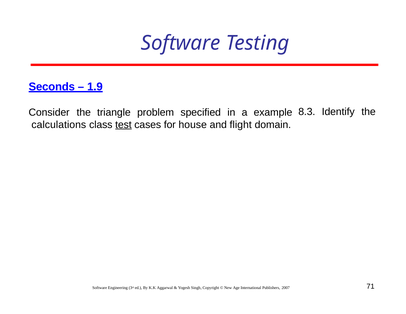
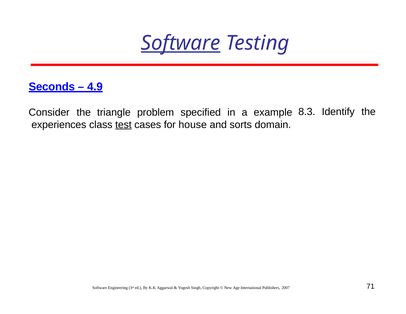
Software underline: none -> present (181, 43)
1.9: 1.9 -> 4.9 (95, 87)
calculations: calculations -> experiences (59, 125)
flight: flight -> sorts (241, 125)
